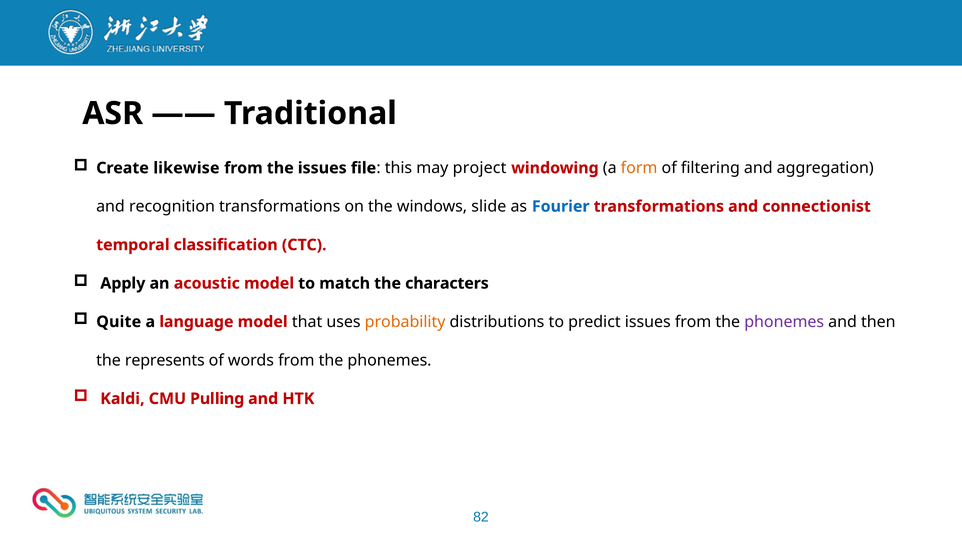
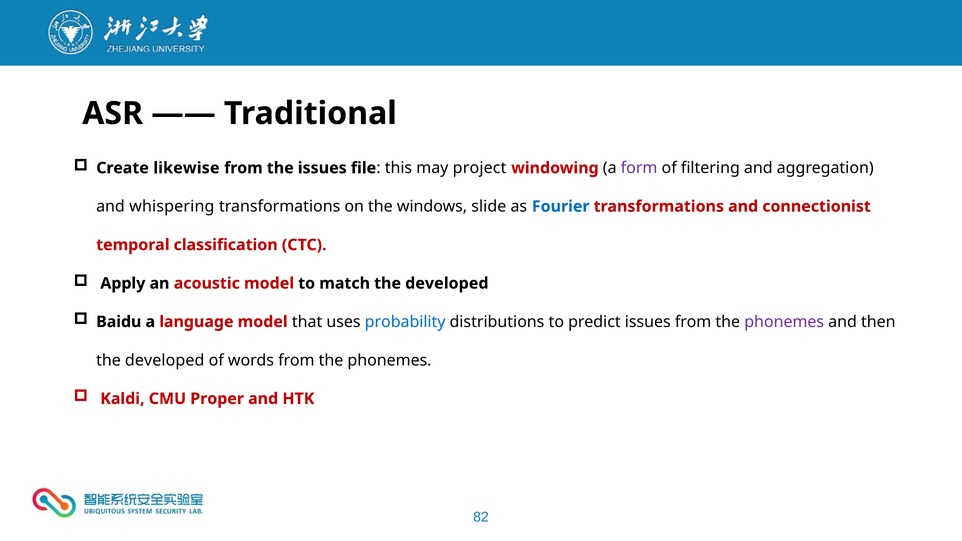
form colour: orange -> purple (639, 168)
recognition: recognition -> whispering (172, 207)
match the characters: characters -> developed (447, 283)
Quite: Quite -> Baidu (119, 322)
probability colour: orange -> blue (405, 322)
represents: represents -> developed (165, 360)
Pulling: Pulling -> Proper (217, 399)
